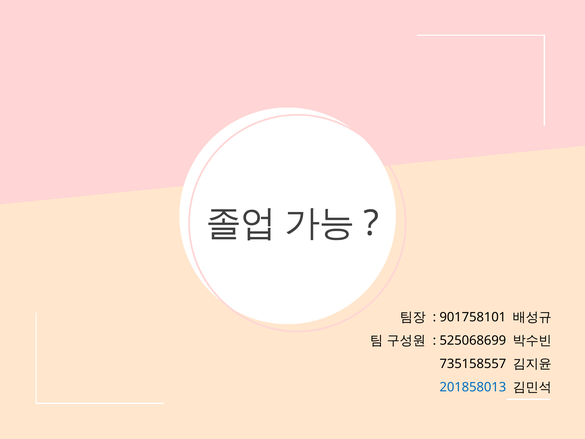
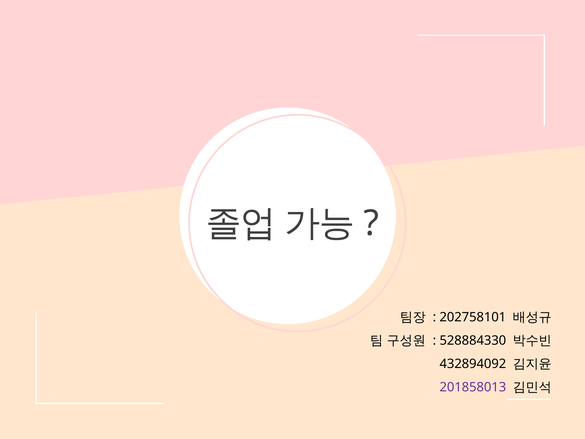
901758101: 901758101 -> 202758101 (473, 317)
525068699: 525068699 -> 528884330 (473, 340)
735158557: 735158557 -> 432894092 (473, 364)
201858013 colour: blue -> purple (473, 387)
